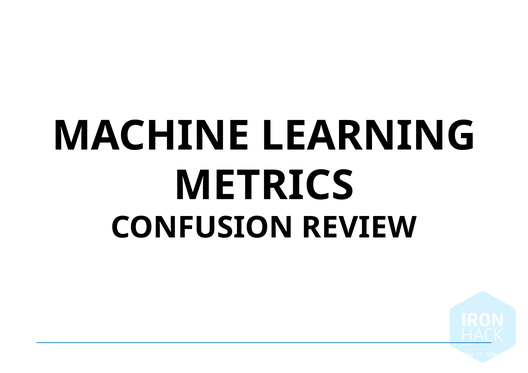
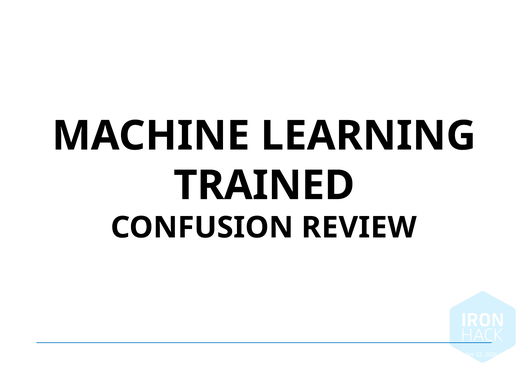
METRICS: METRICS -> TRAINED (264, 186)
